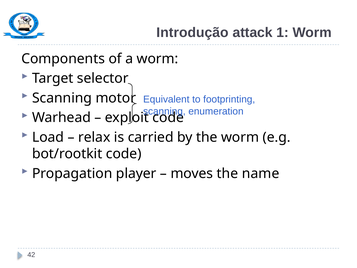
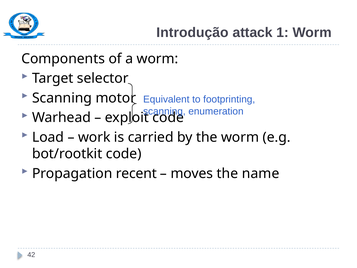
relax: relax -> work (94, 137)
player: player -> recent (136, 173)
